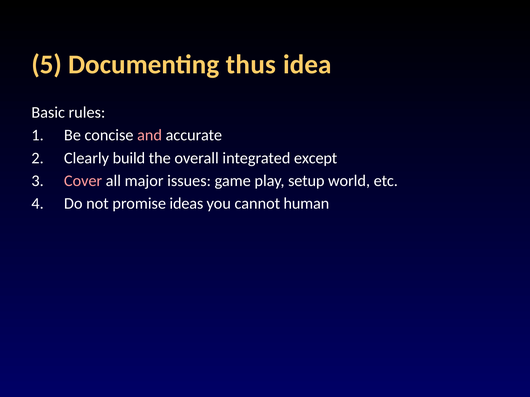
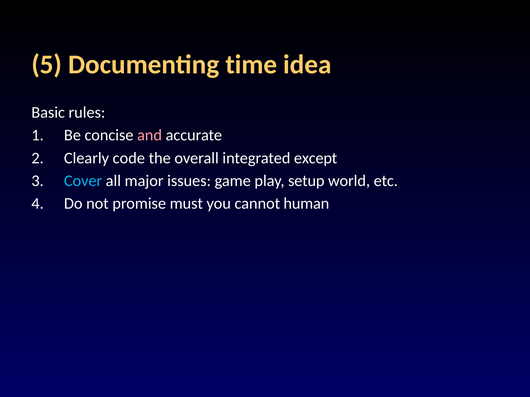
thus: thus -> time (251, 64)
build: build -> code (129, 158)
Cover colour: pink -> light blue (83, 181)
ideas: ideas -> must (186, 204)
